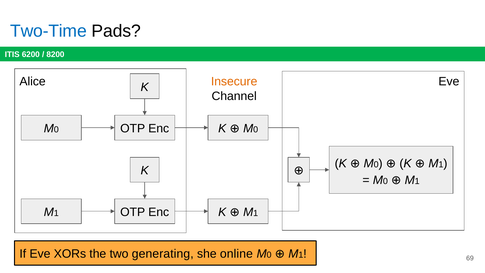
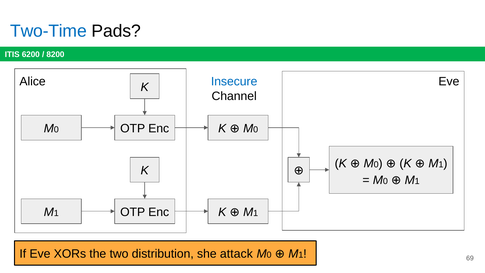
Insecure colour: orange -> blue (234, 82)
generating: generating -> distribution (163, 254)
online: online -> attack (236, 254)
